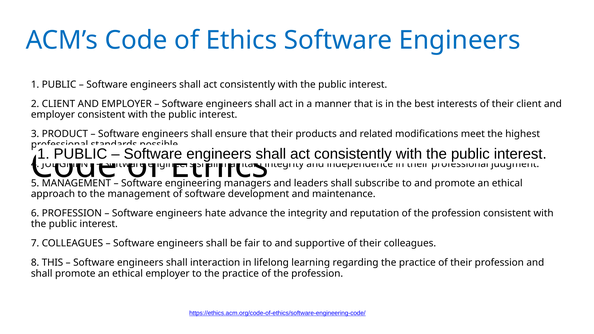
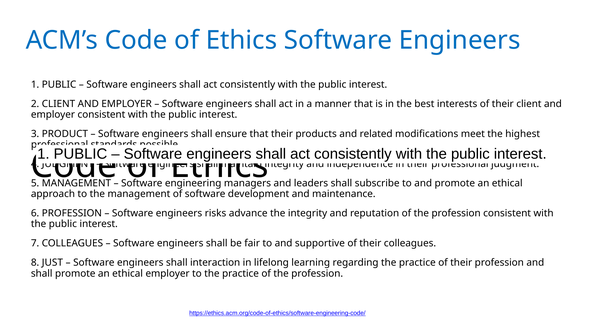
hate: hate -> risks (216, 213)
THIS: THIS -> JUST (52, 263)
